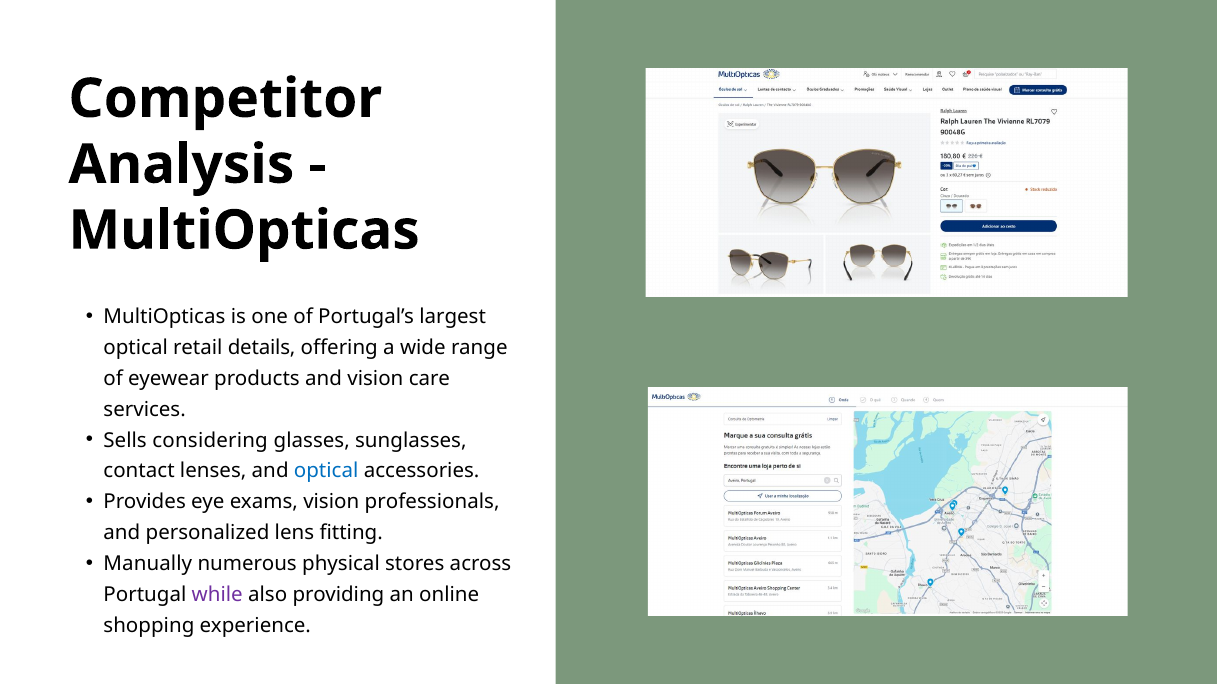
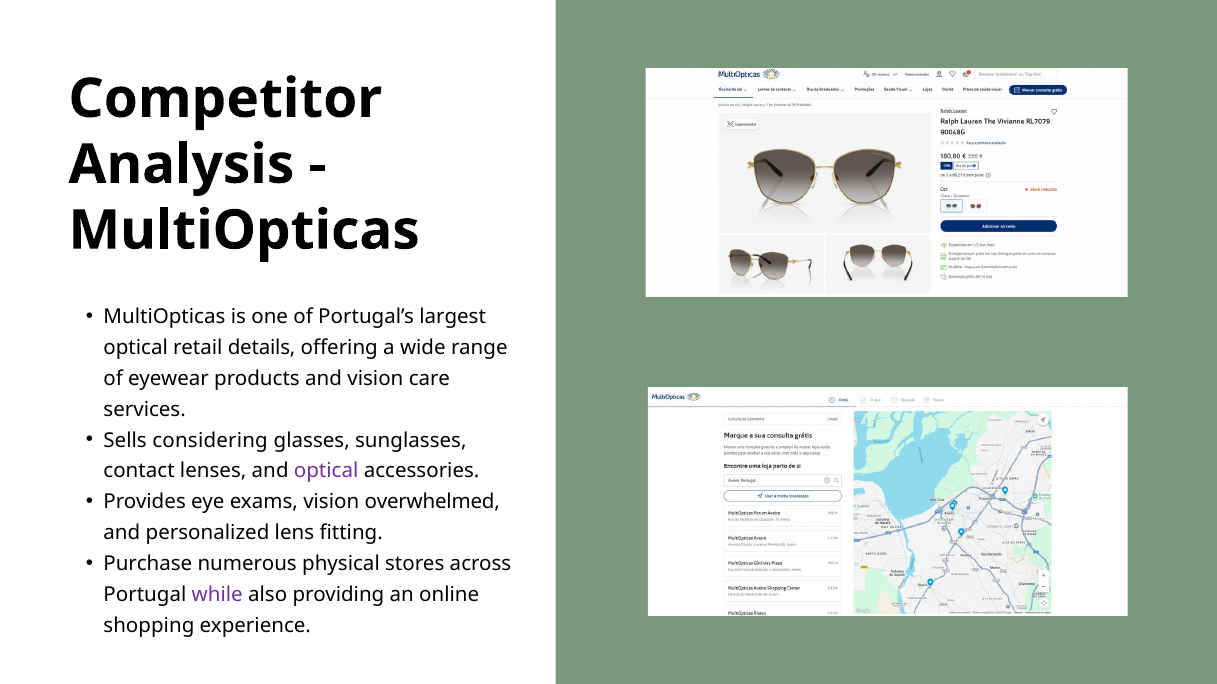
optical colour: blue -> purple (326, 471)
professionals: professionals -> overwhelmed (432, 502)
Manually: Manually -> Purchase (148, 564)
